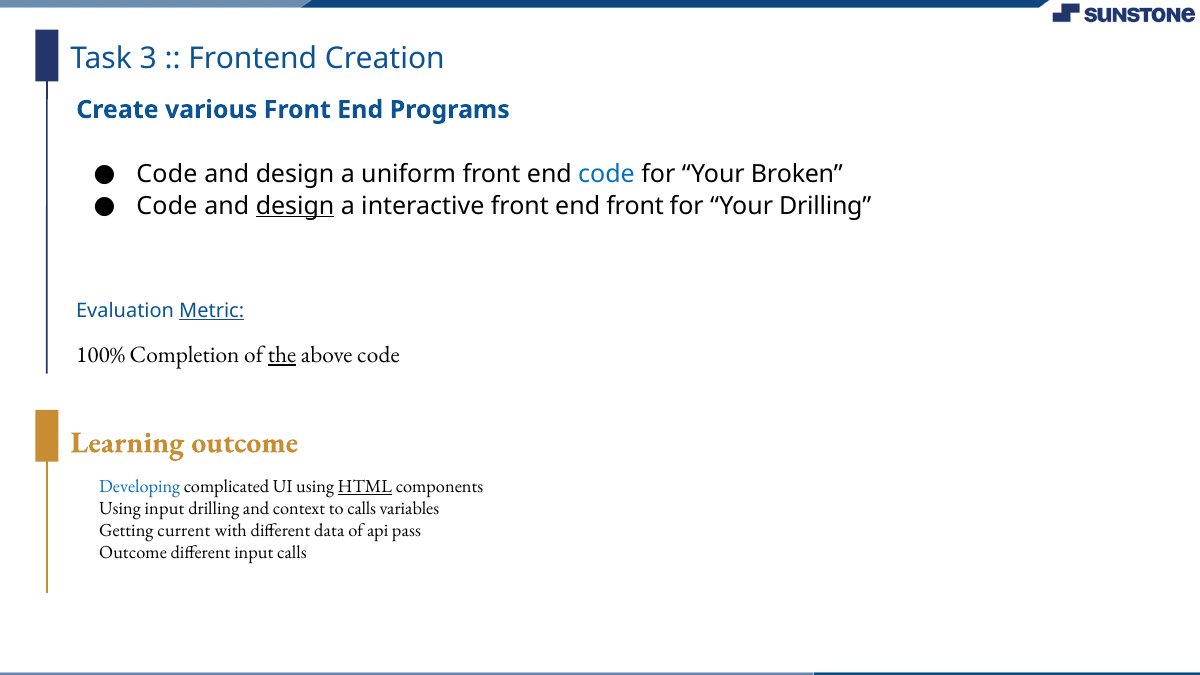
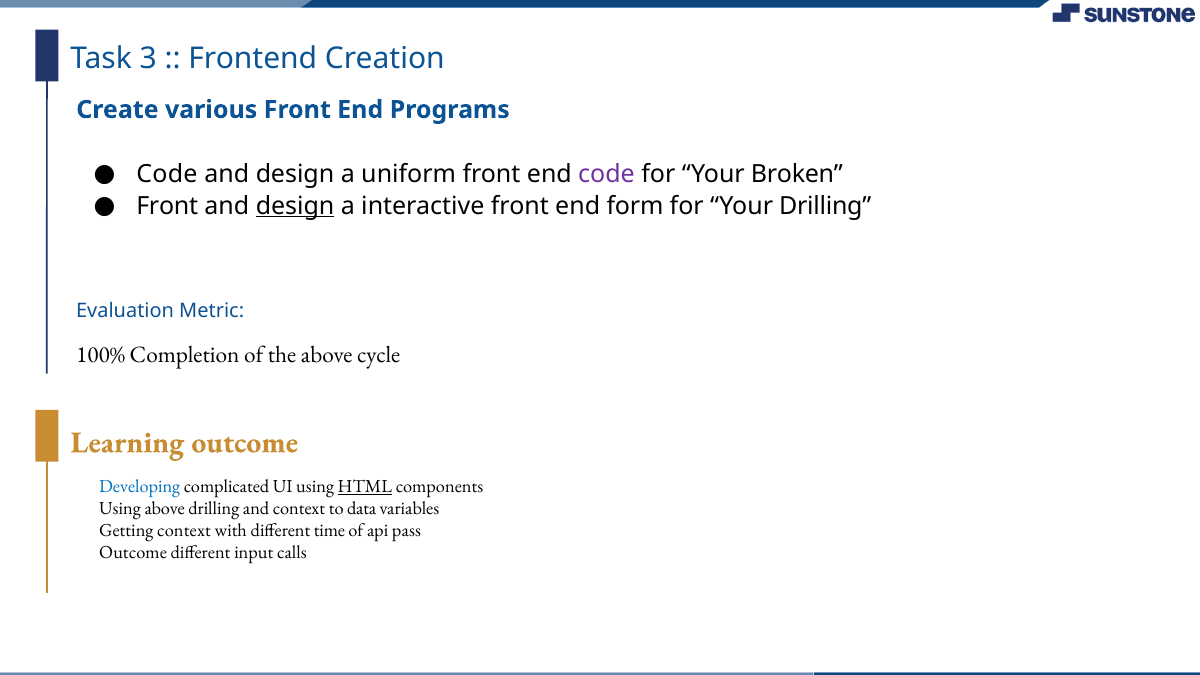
code colour: blue -> purple (607, 174)
Code: Code -> Front (167, 206)
end front: front -> form (635, 206)
Metric underline: present -> none (212, 311)
the underline: present -> none (282, 355)
above code: code -> cycle (379, 355)
Using input: input -> above (165, 509)
to calls: calls -> data (362, 509)
Getting current: current -> context (184, 531)
data: data -> time (329, 531)
